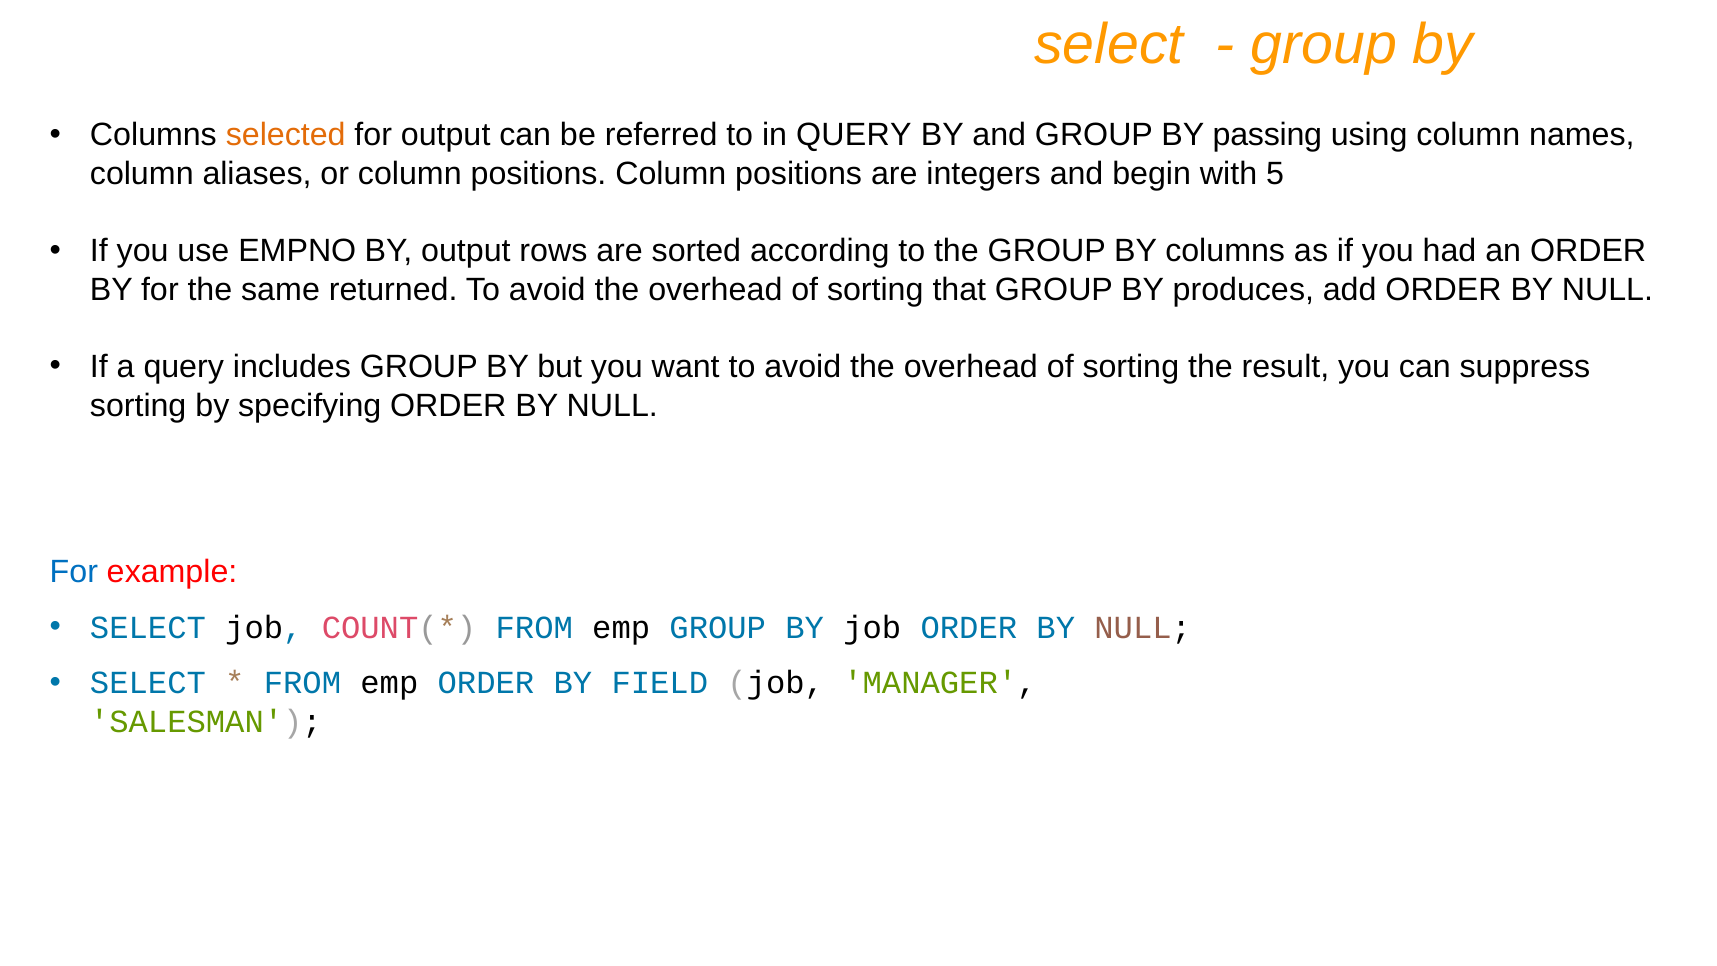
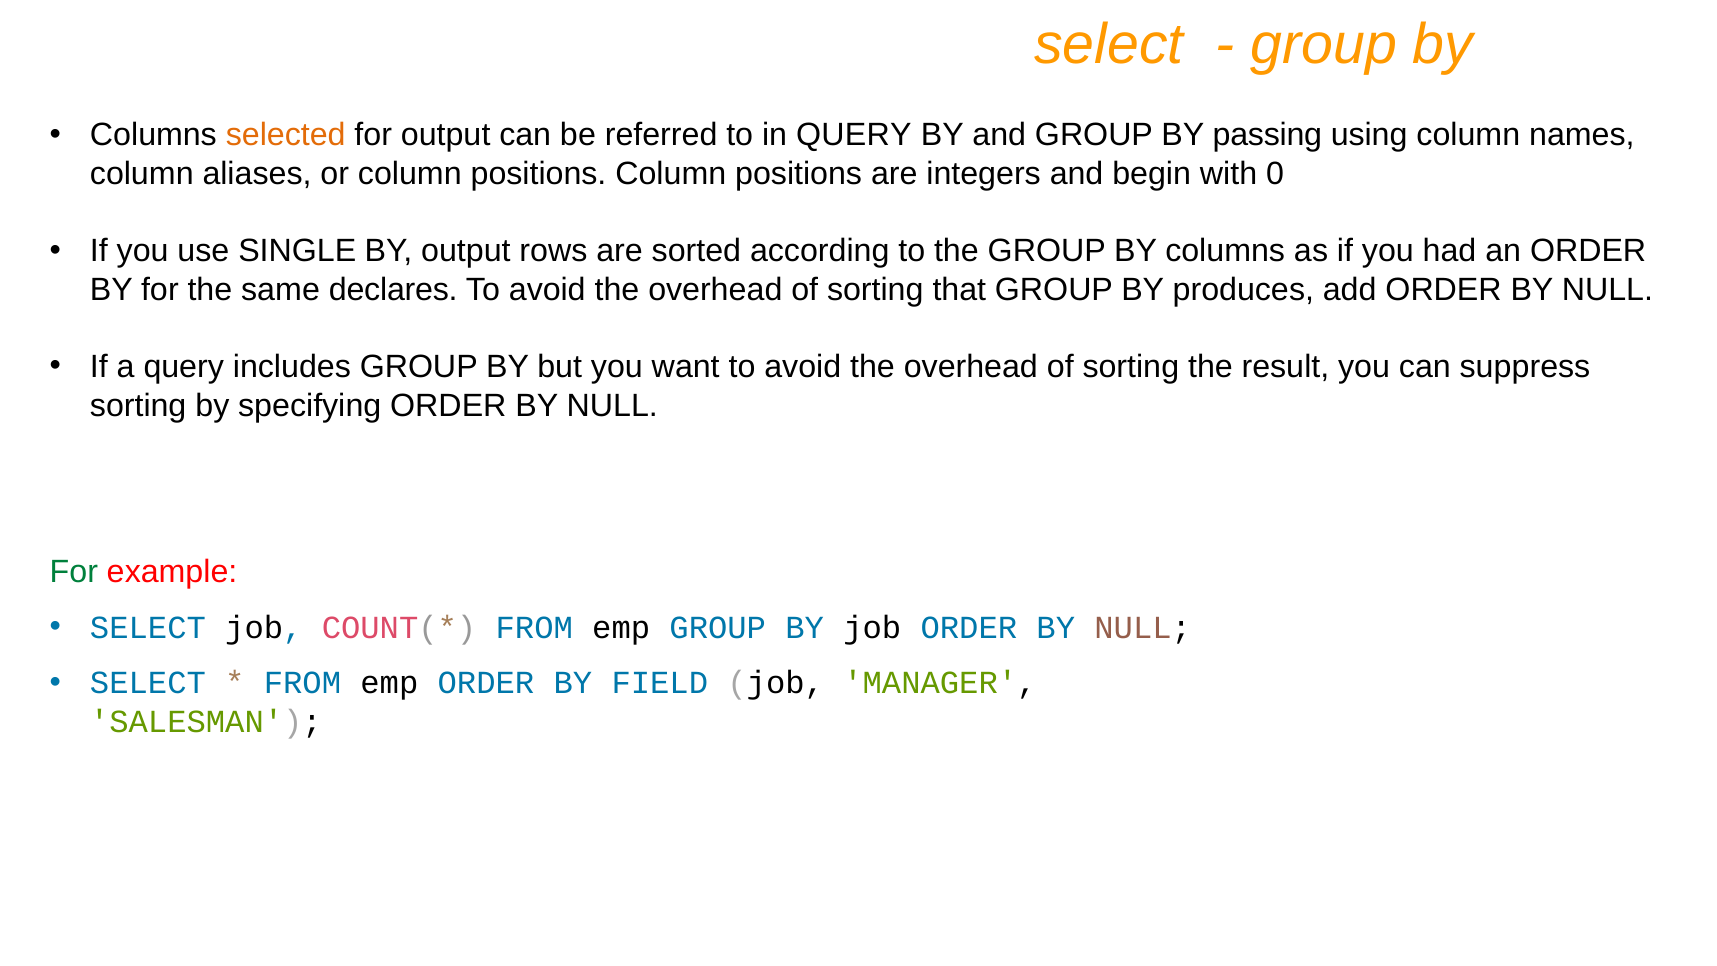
5: 5 -> 0 (1275, 174)
EMPNO: EMPNO -> SINGLE (297, 251)
returned: returned -> declares (393, 290)
For colour: blue -> green (74, 572)
